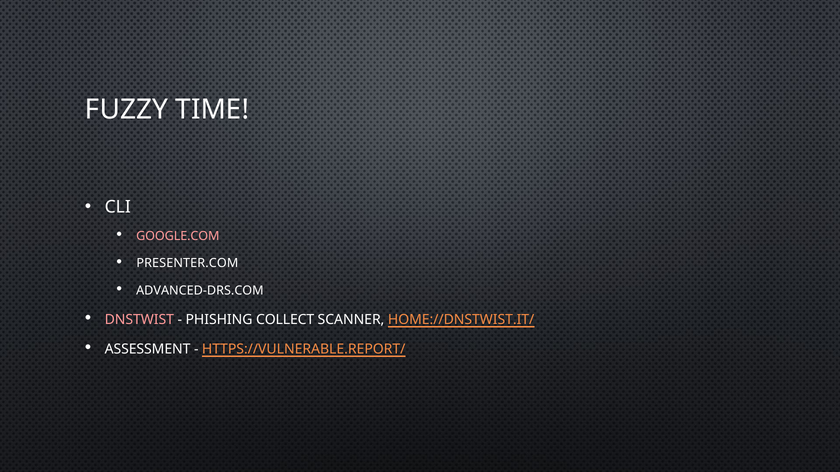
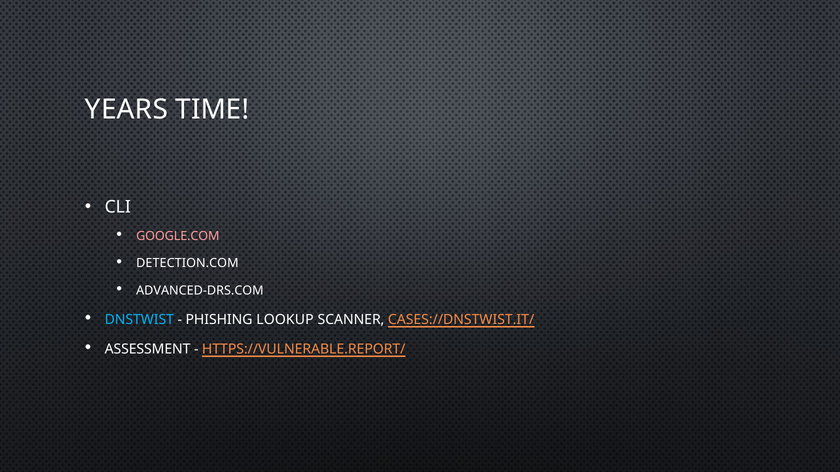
FUZZY: FUZZY -> YEARS (126, 110)
PRESENTER.COM: PRESENTER.COM -> DETECTION.COM (187, 264)
DNSTWIST colour: pink -> light blue (139, 320)
COLLECT: COLLECT -> LOOKUP (285, 320)
HOME://DNSTWIST.IT/: HOME://DNSTWIST.IT/ -> CASES://DNSTWIST.IT/ (461, 320)
